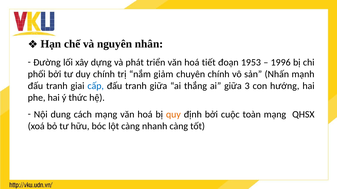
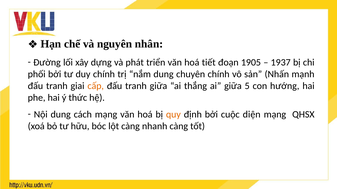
1953: 1953 -> 1905 (251, 63)
1996: 1996 -> 1937 (281, 63)
nắm giảm: giảm -> dung (164, 74)
cấp colour: blue -> orange (96, 86)
3: 3 -> 5 (247, 86)
toàn: toàn -> diện (252, 115)
